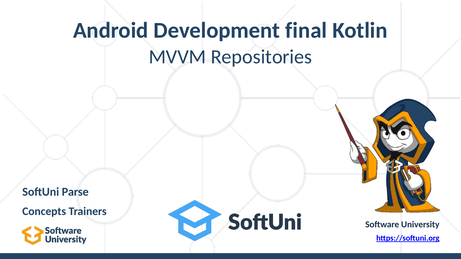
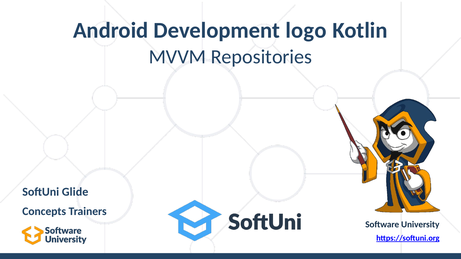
final: final -> logo (306, 30)
Parse: Parse -> Glide (75, 192)
